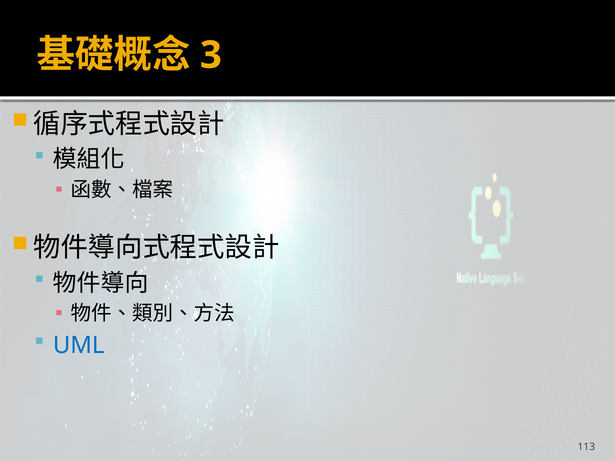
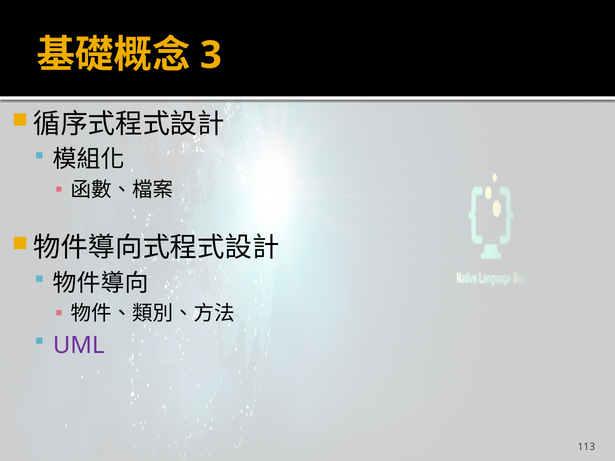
UML colour: blue -> purple (79, 346)
